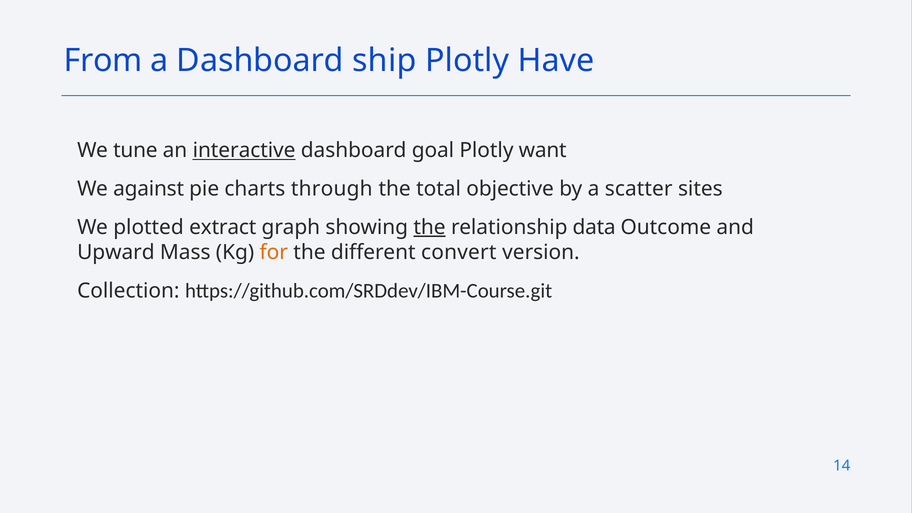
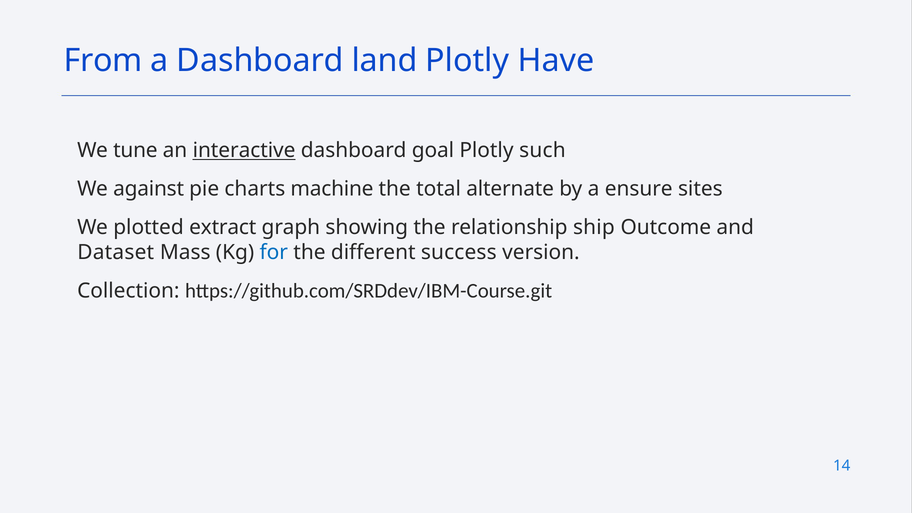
ship: ship -> land (385, 61)
want: want -> such (542, 151)
through: through -> machine (332, 189)
objective: objective -> alternate (510, 189)
scatter: scatter -> ensure (639, 189)
the underline: present -> none (430, 227)
data: data -> ship (594, 227)
Upward: Upward -> Dataset (116, 252)
for colour: orange -> blue (274, 252)
convert: convert -> success (459, 252)
